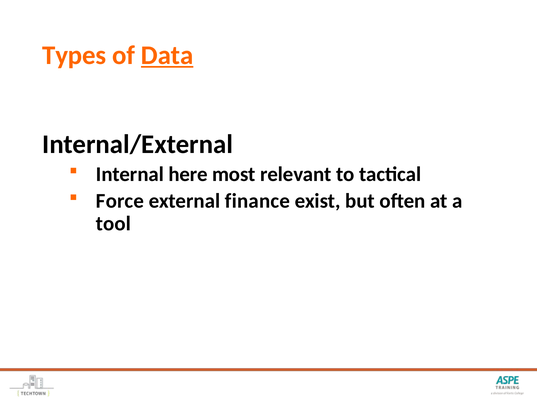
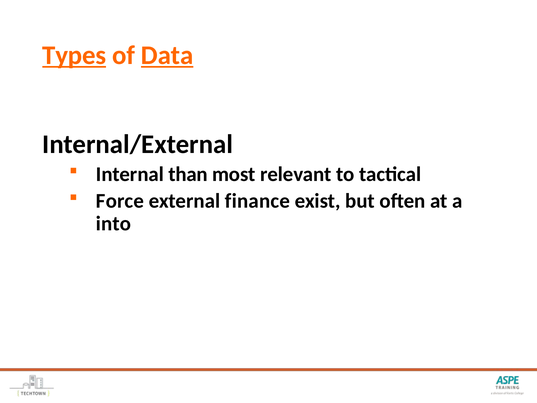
Types underline: none -> present (74, 55)
here: here -> than (188, 174)
tool: tool -> into (113, 223)
